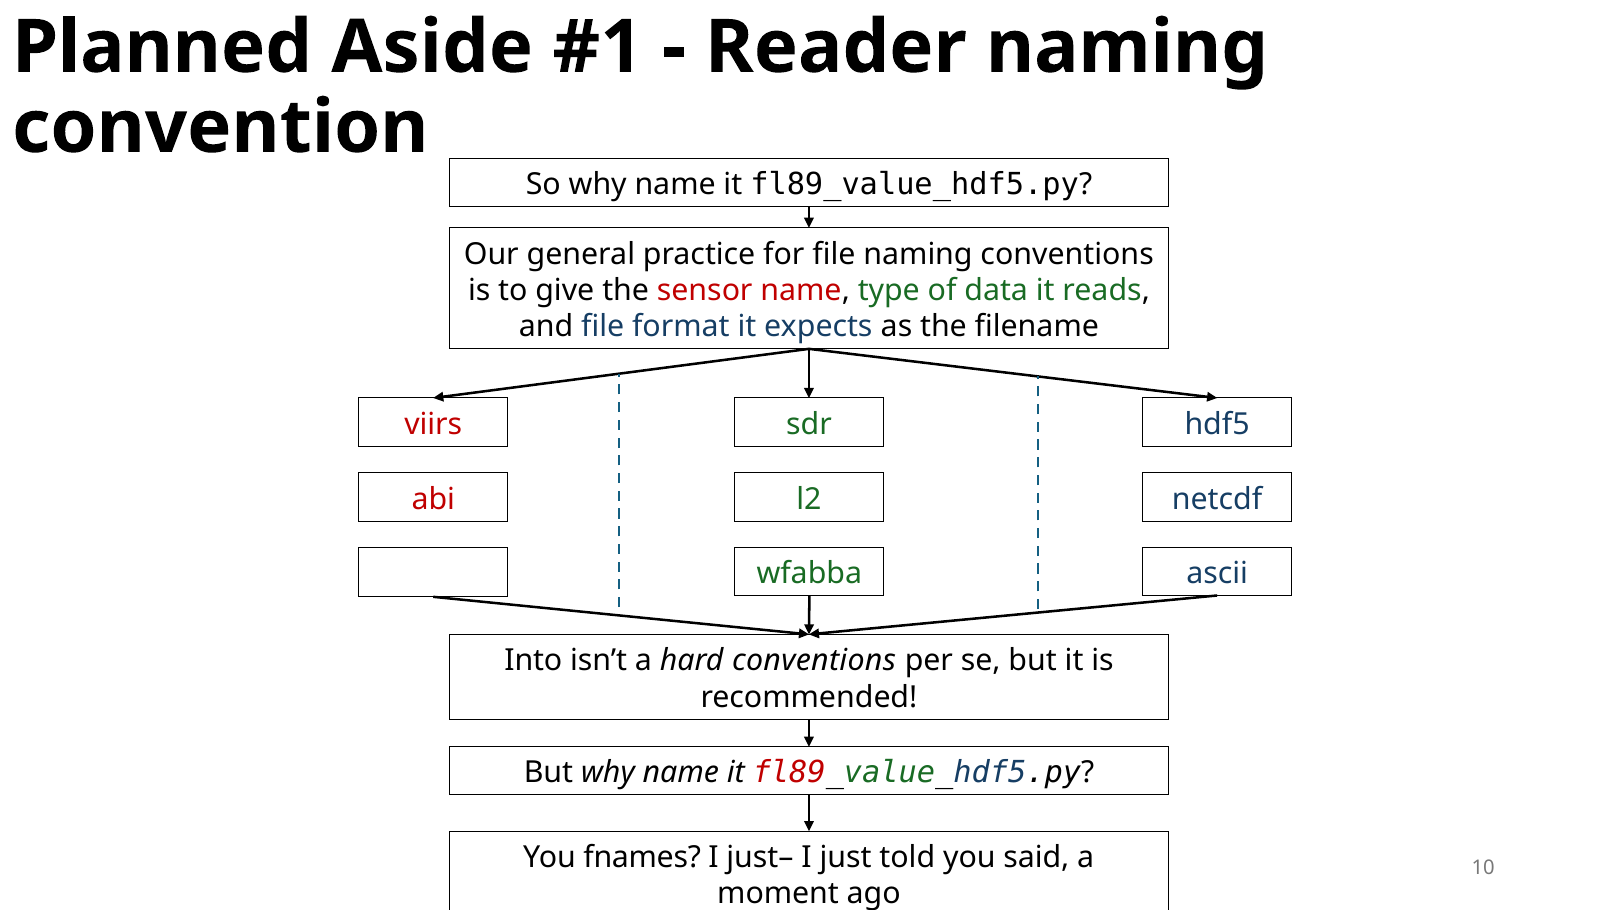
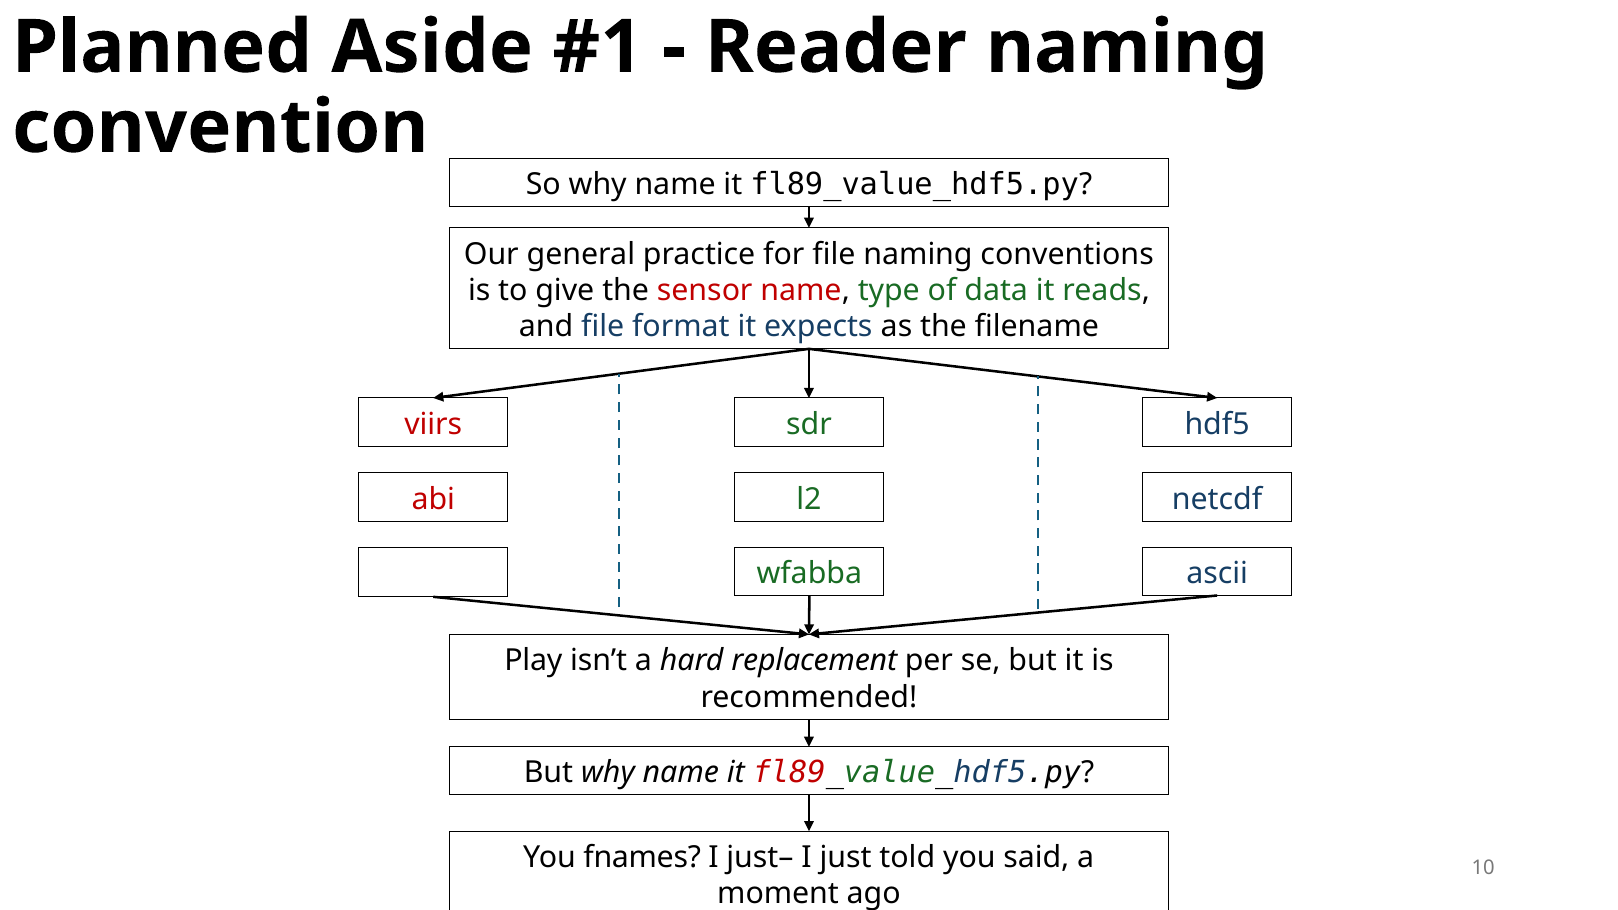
Into: Into -> Play (533, 661)
hard conventions: conventions -> replacement (814, 661)
